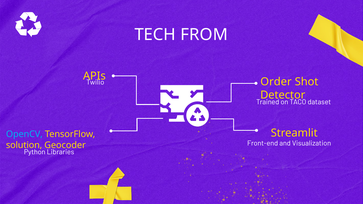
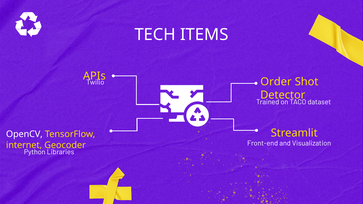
FROM: FROM -> ITEMS (204, 35)
OpenCV colour: light blue -> white (24, 134)
solution: solution -> internet (24, 145)
